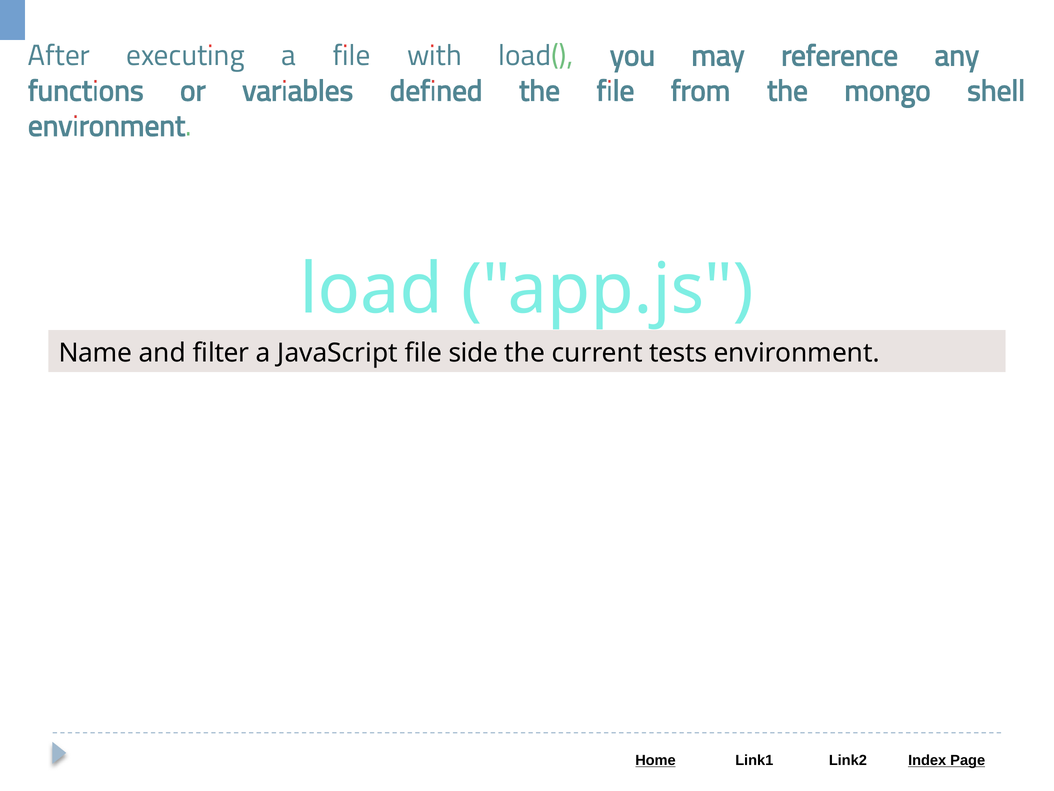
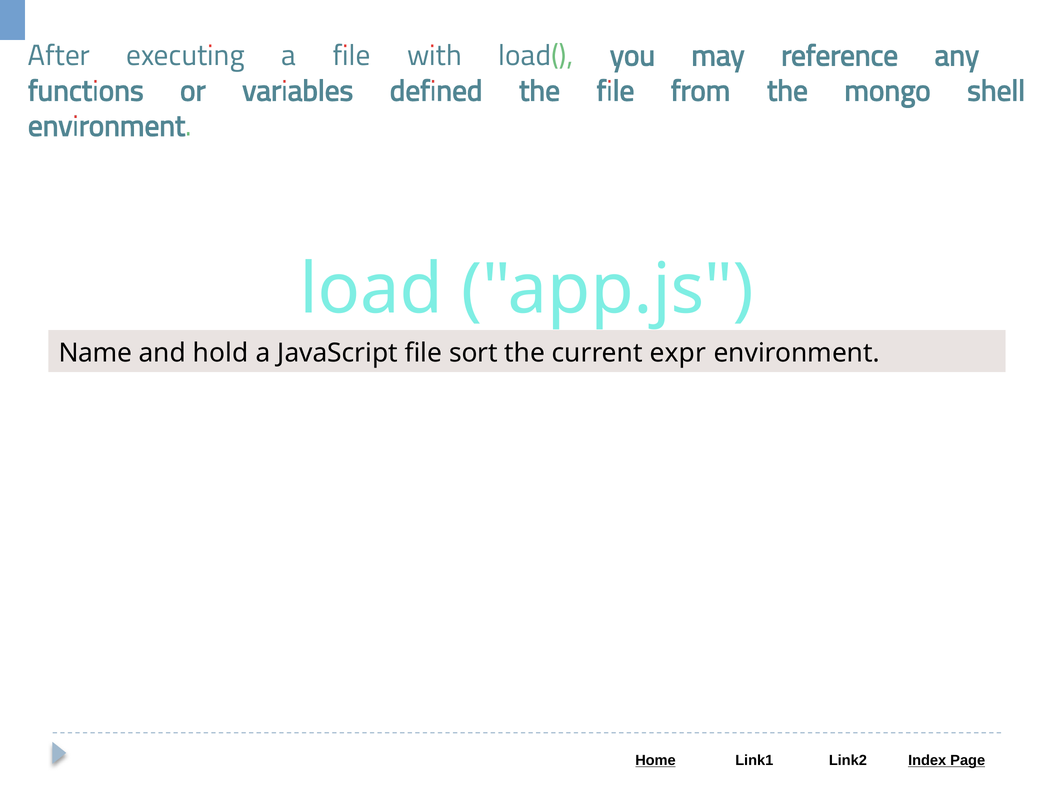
filter: filter -> hold (221, 353)
side: side -> sort (473, 353)
tests: tests -> expr (678, 353)
